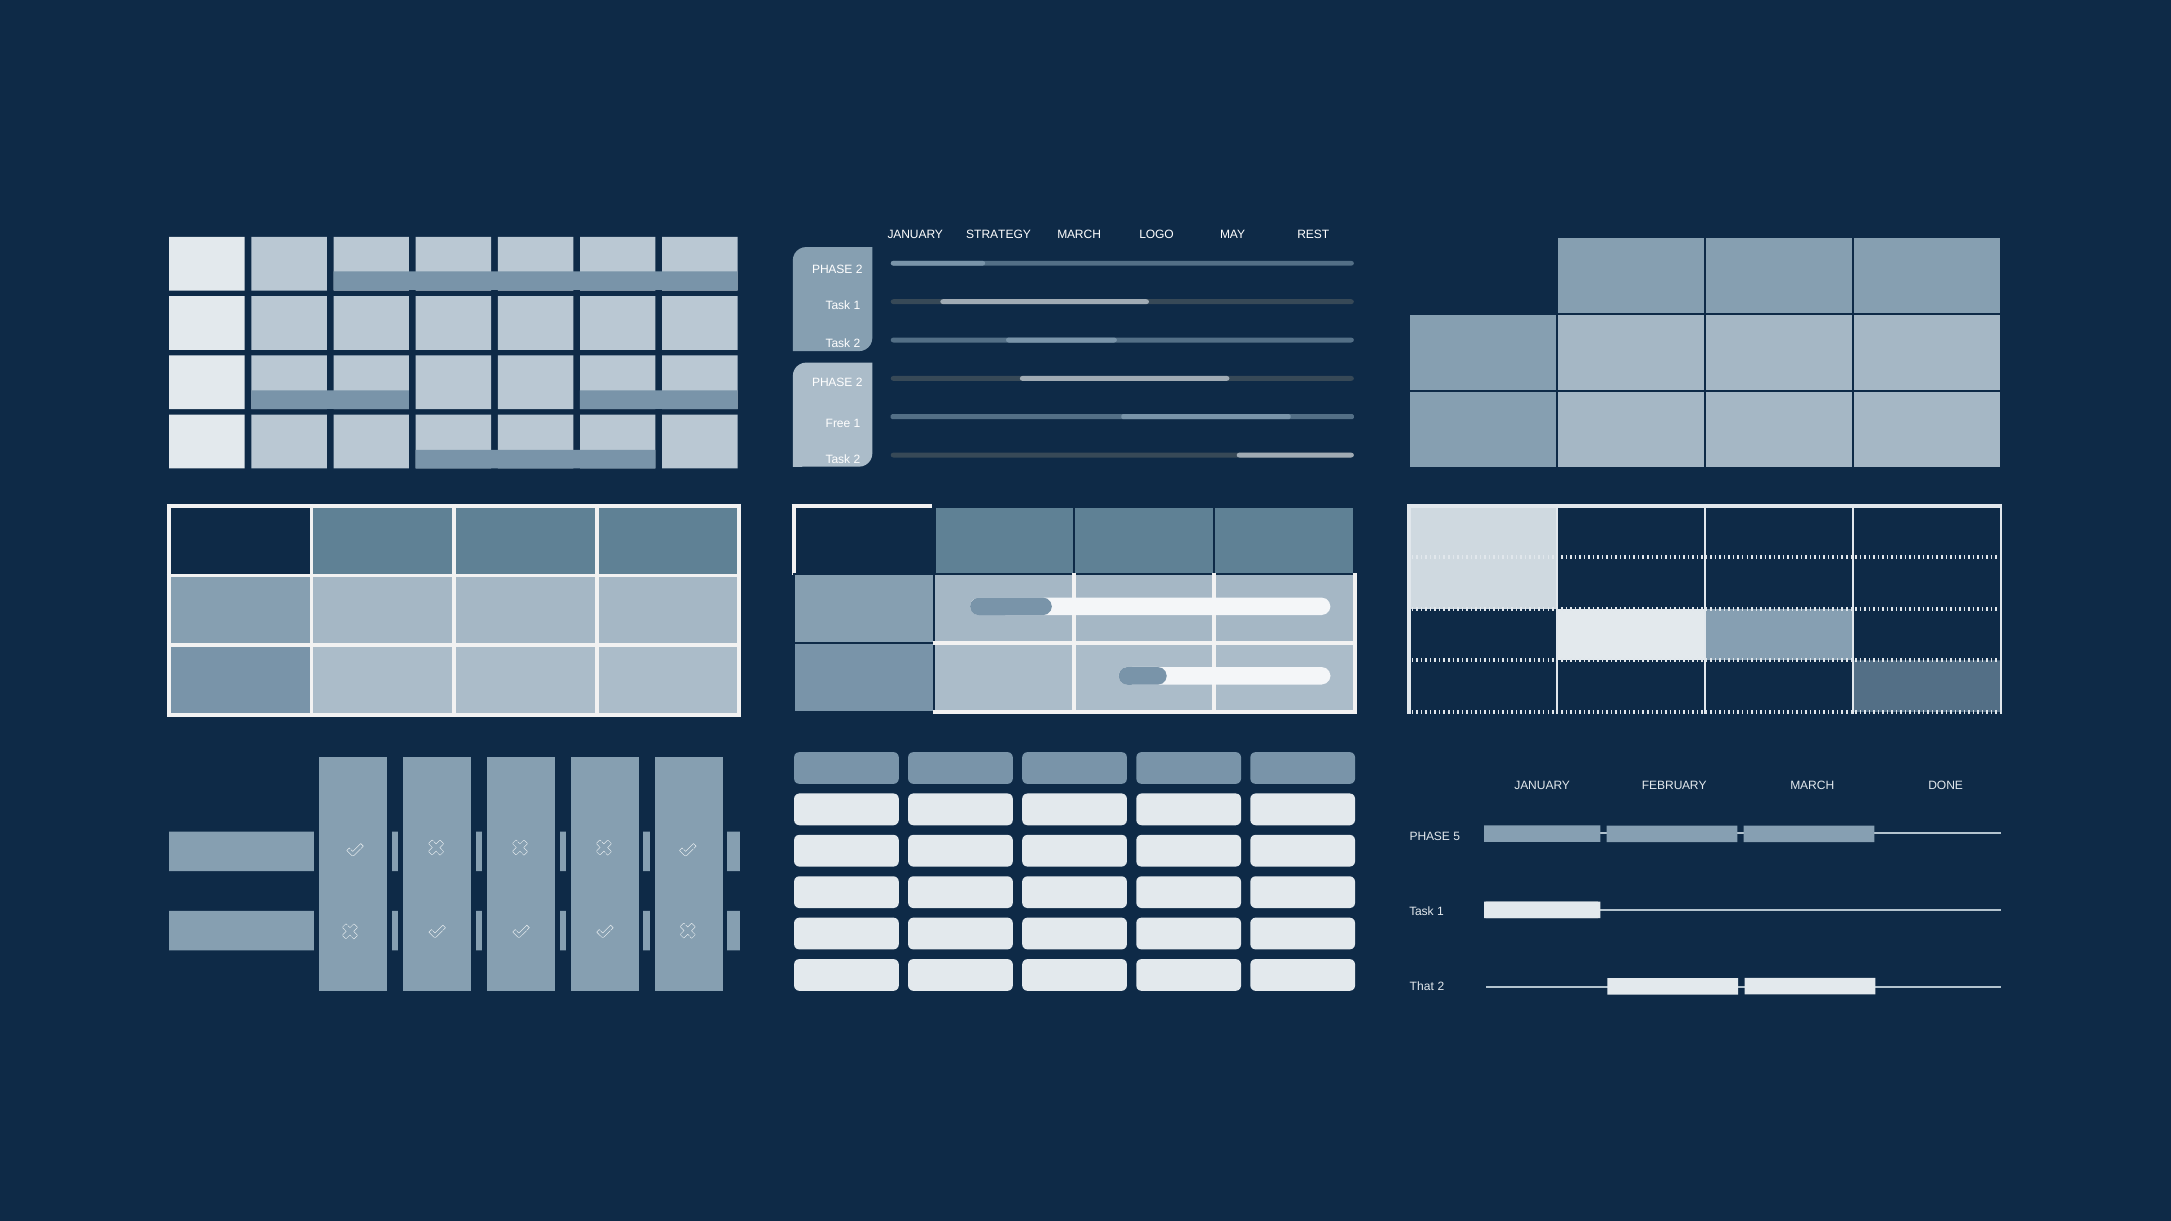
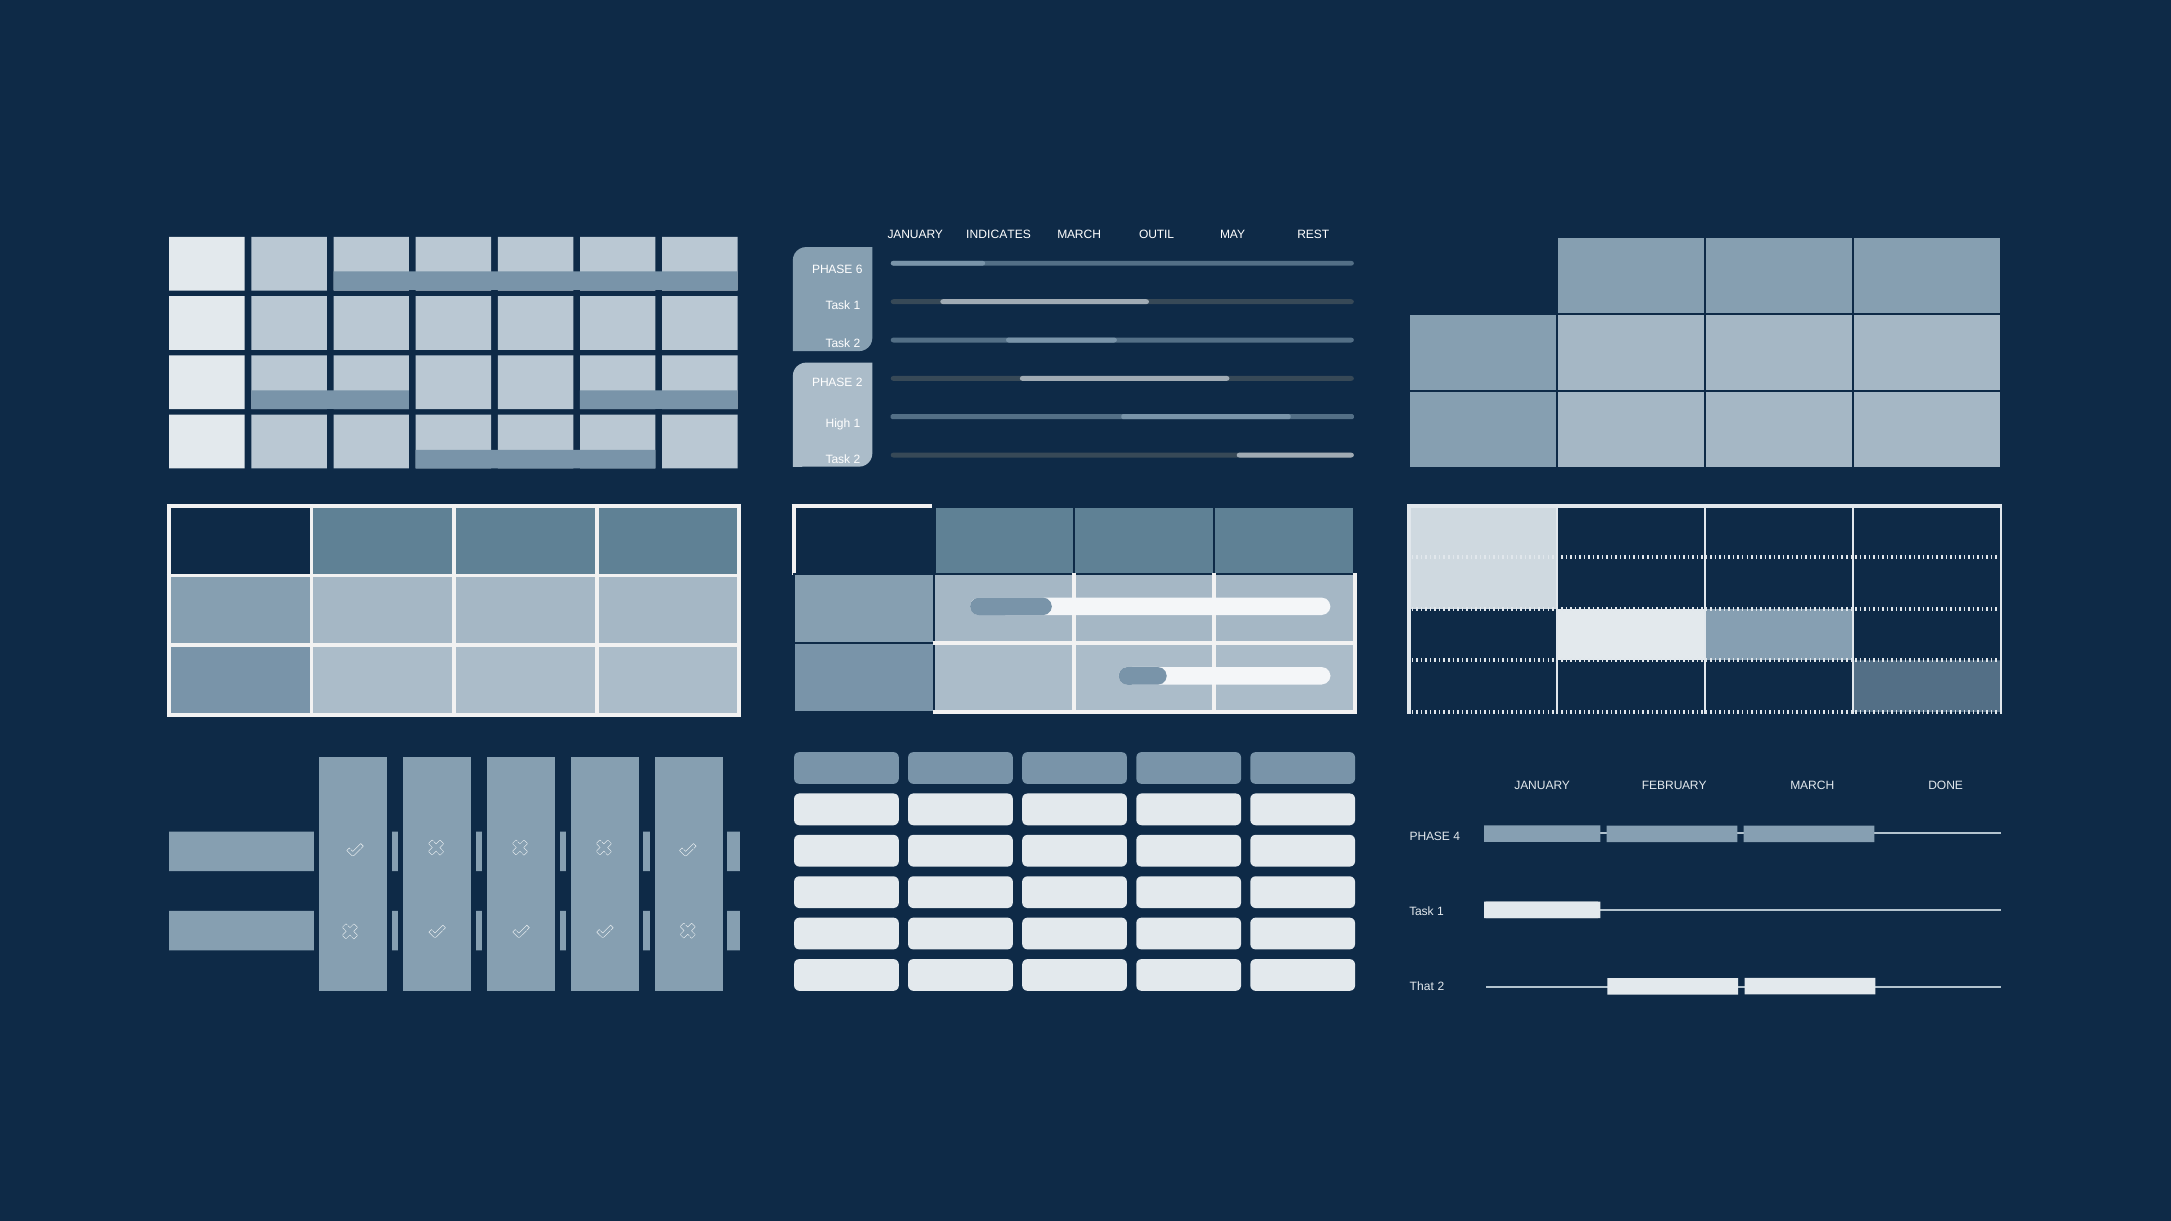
STRATEGY: STRATEGY -> INDICATES (999, 234)
LOGO: LOGO -> OUTIL (1157, 234)
2: 2 -> 6 (859, 269)
Free: Free -> High (838, 424)
5: 5 -> 4 (1457, 836)
